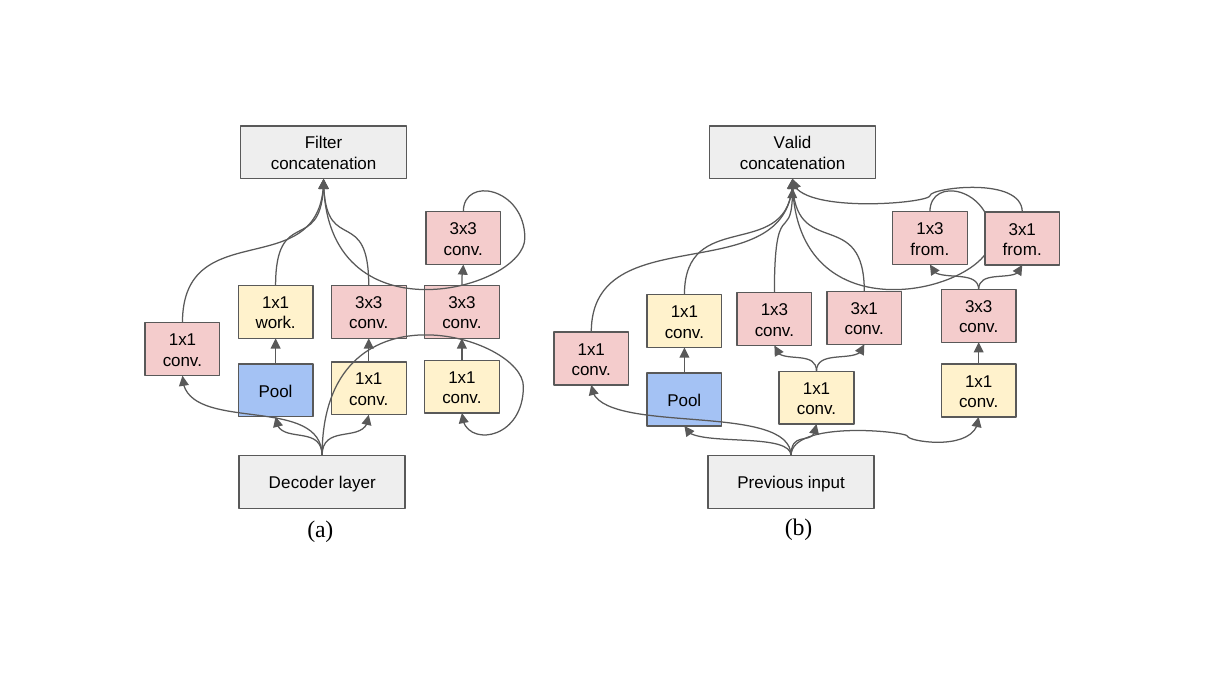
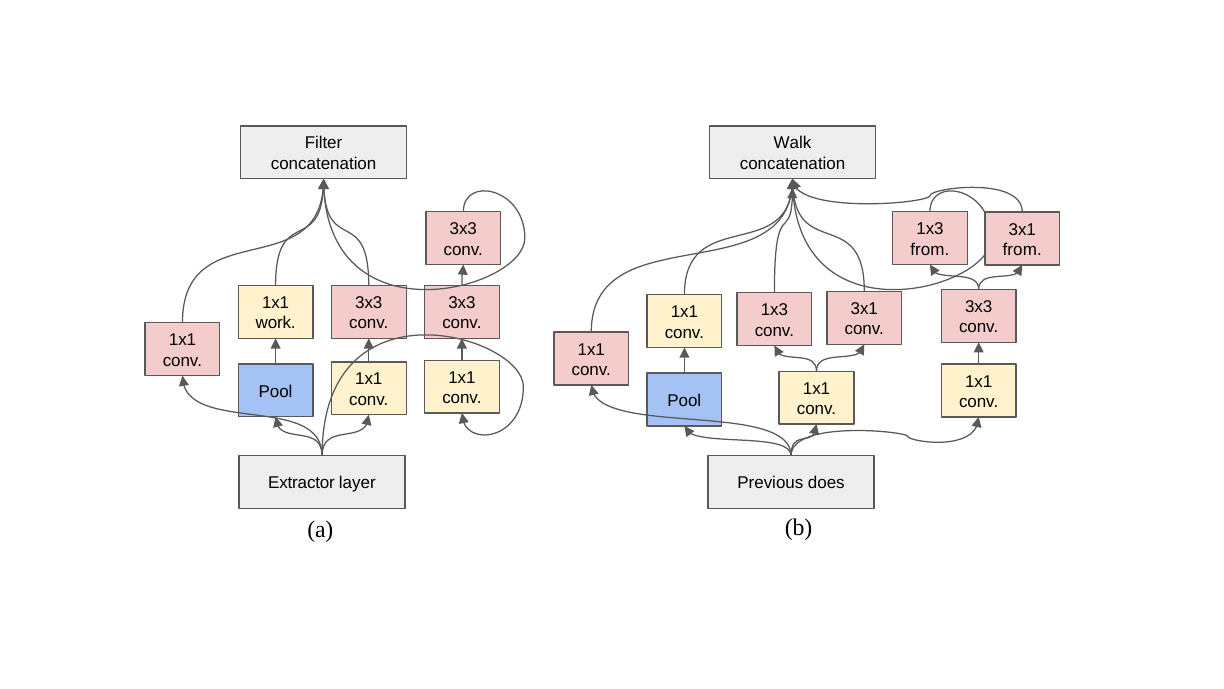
Valid: Valid -> Walk (792, 143)
Decoder: Decoder -> Extractor (302, 483)
input: input -> does (826, 483)
